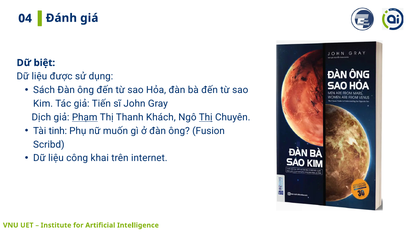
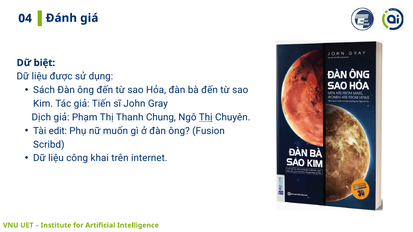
Phạm underline: present -> none (85, 117)
Khách: Khách -> Chung (161, 117)
tinh: tinh -> edit (58, 131)
